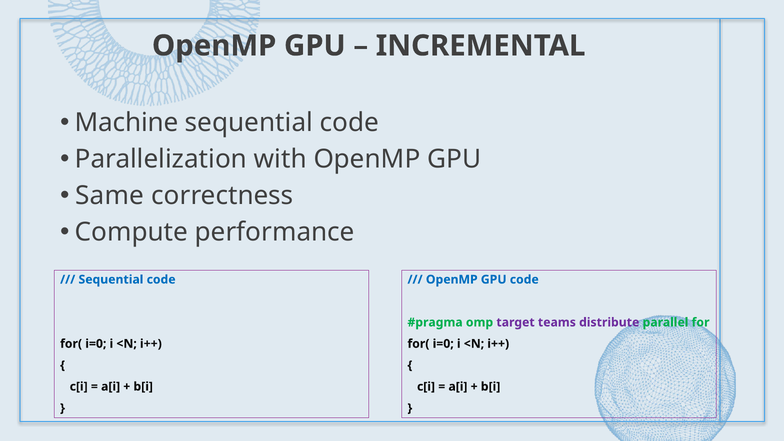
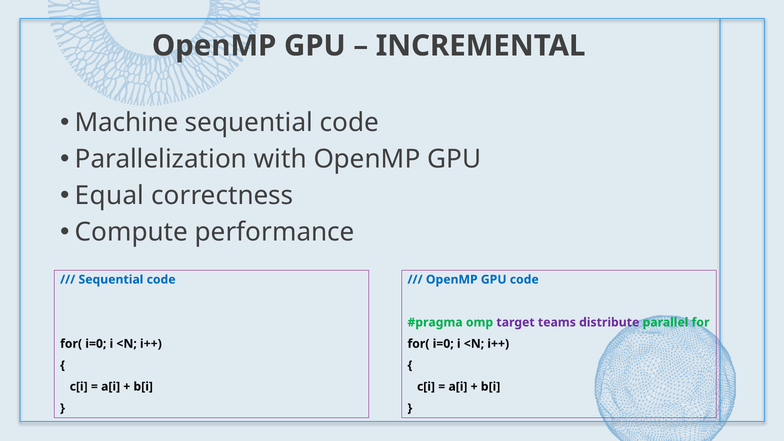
Same: Same -> Equal (110, 196)
